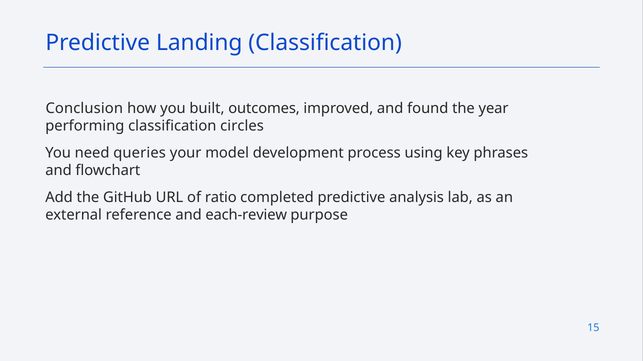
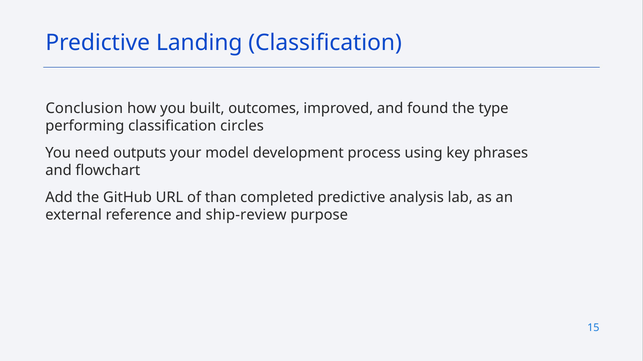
year: year -> type (494, 109)
queries: queries -> outputs (140, 153)
ratio: ratio -> than (221, 198)
each-review: each-review -> ship-review (246, 216)
